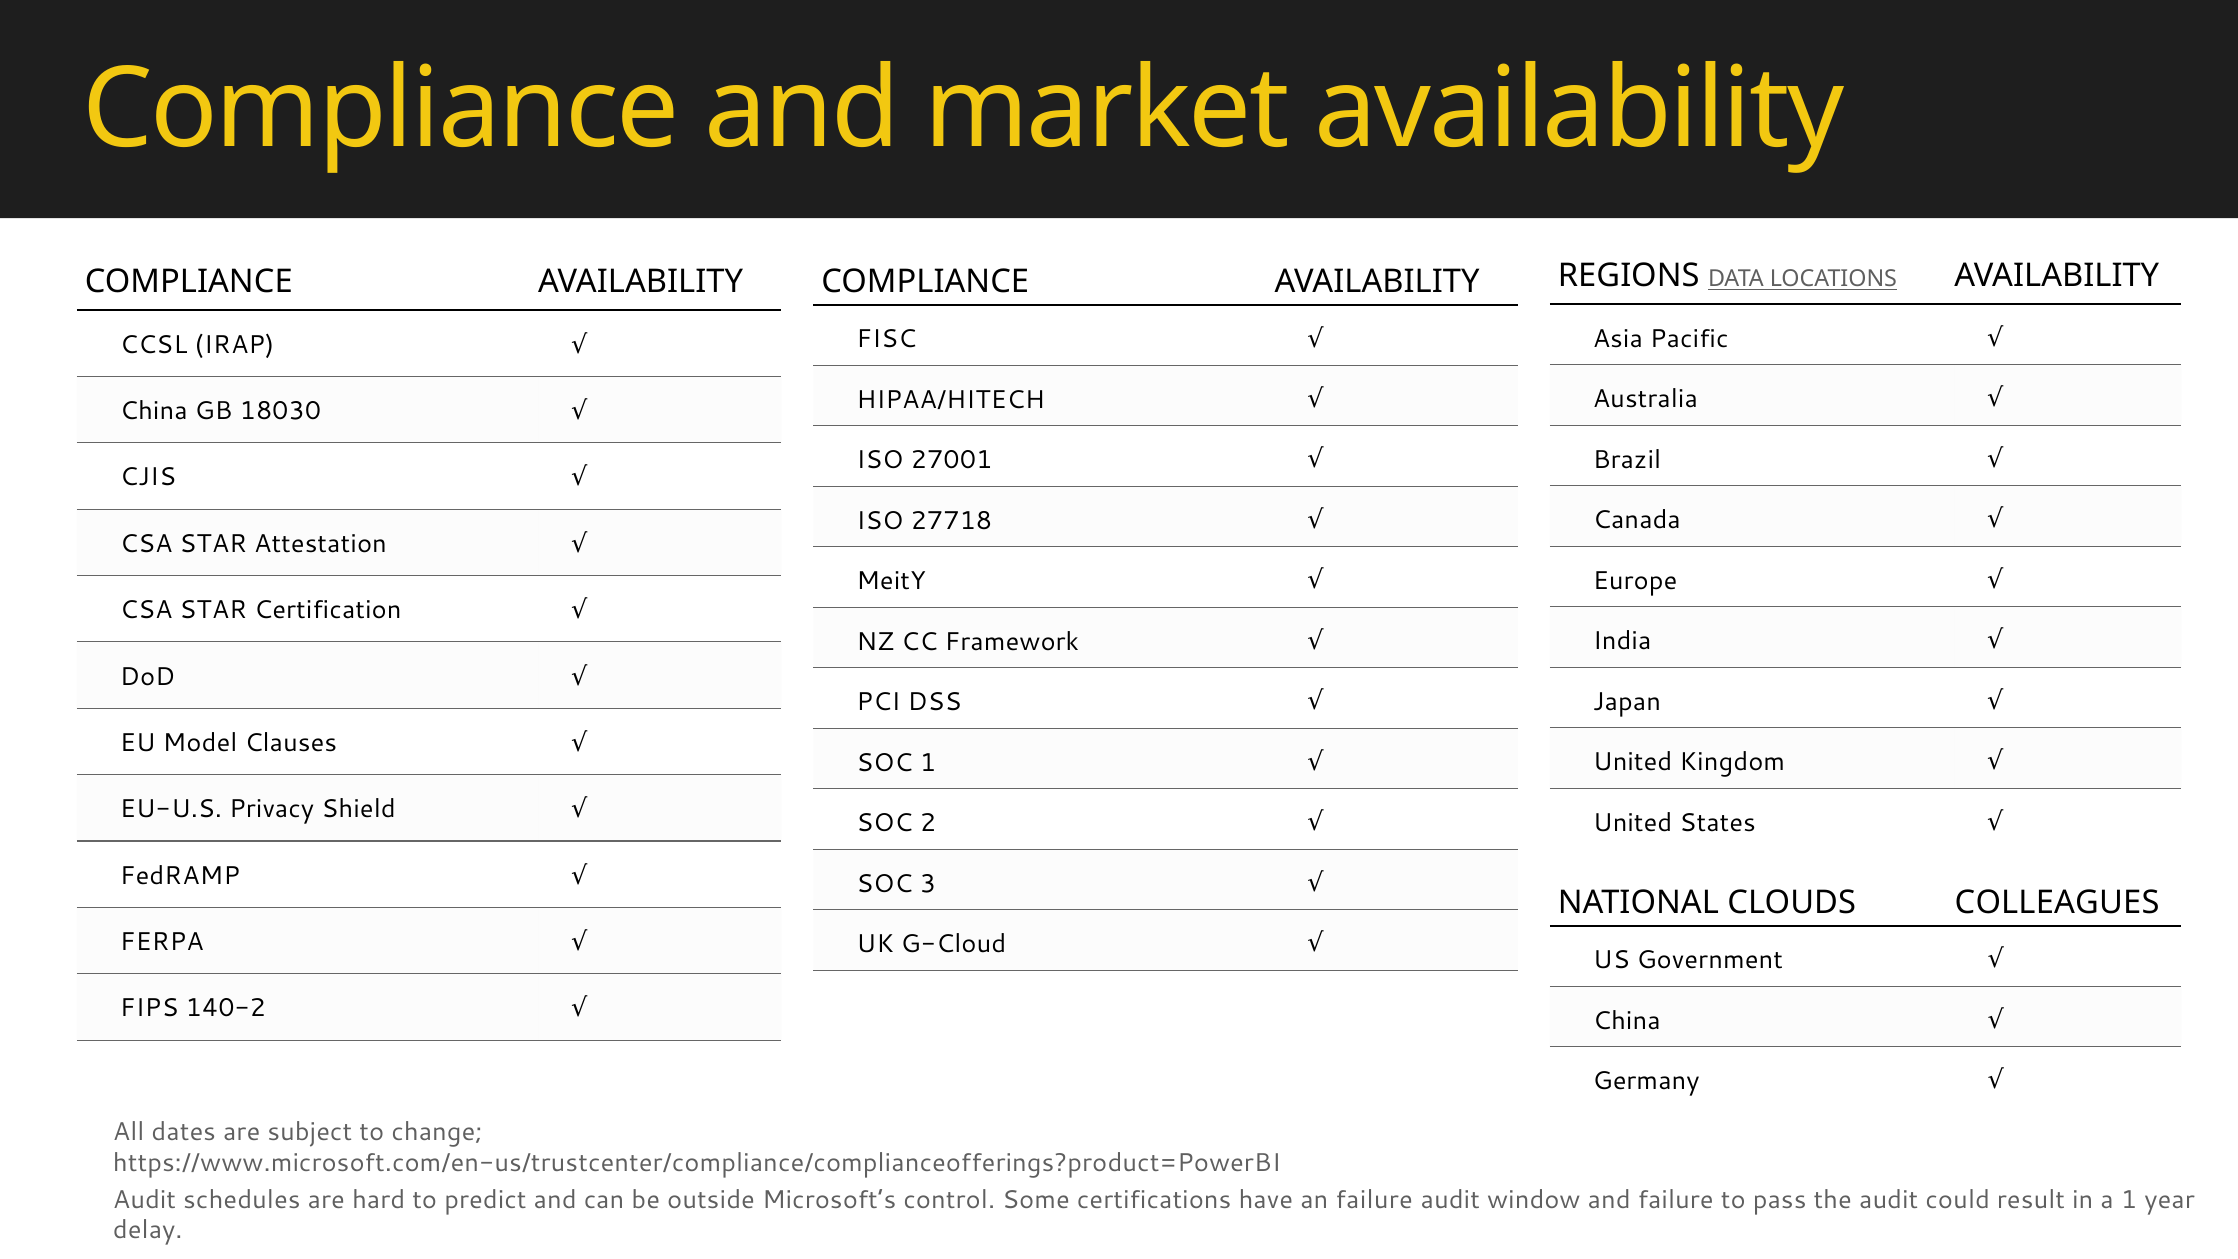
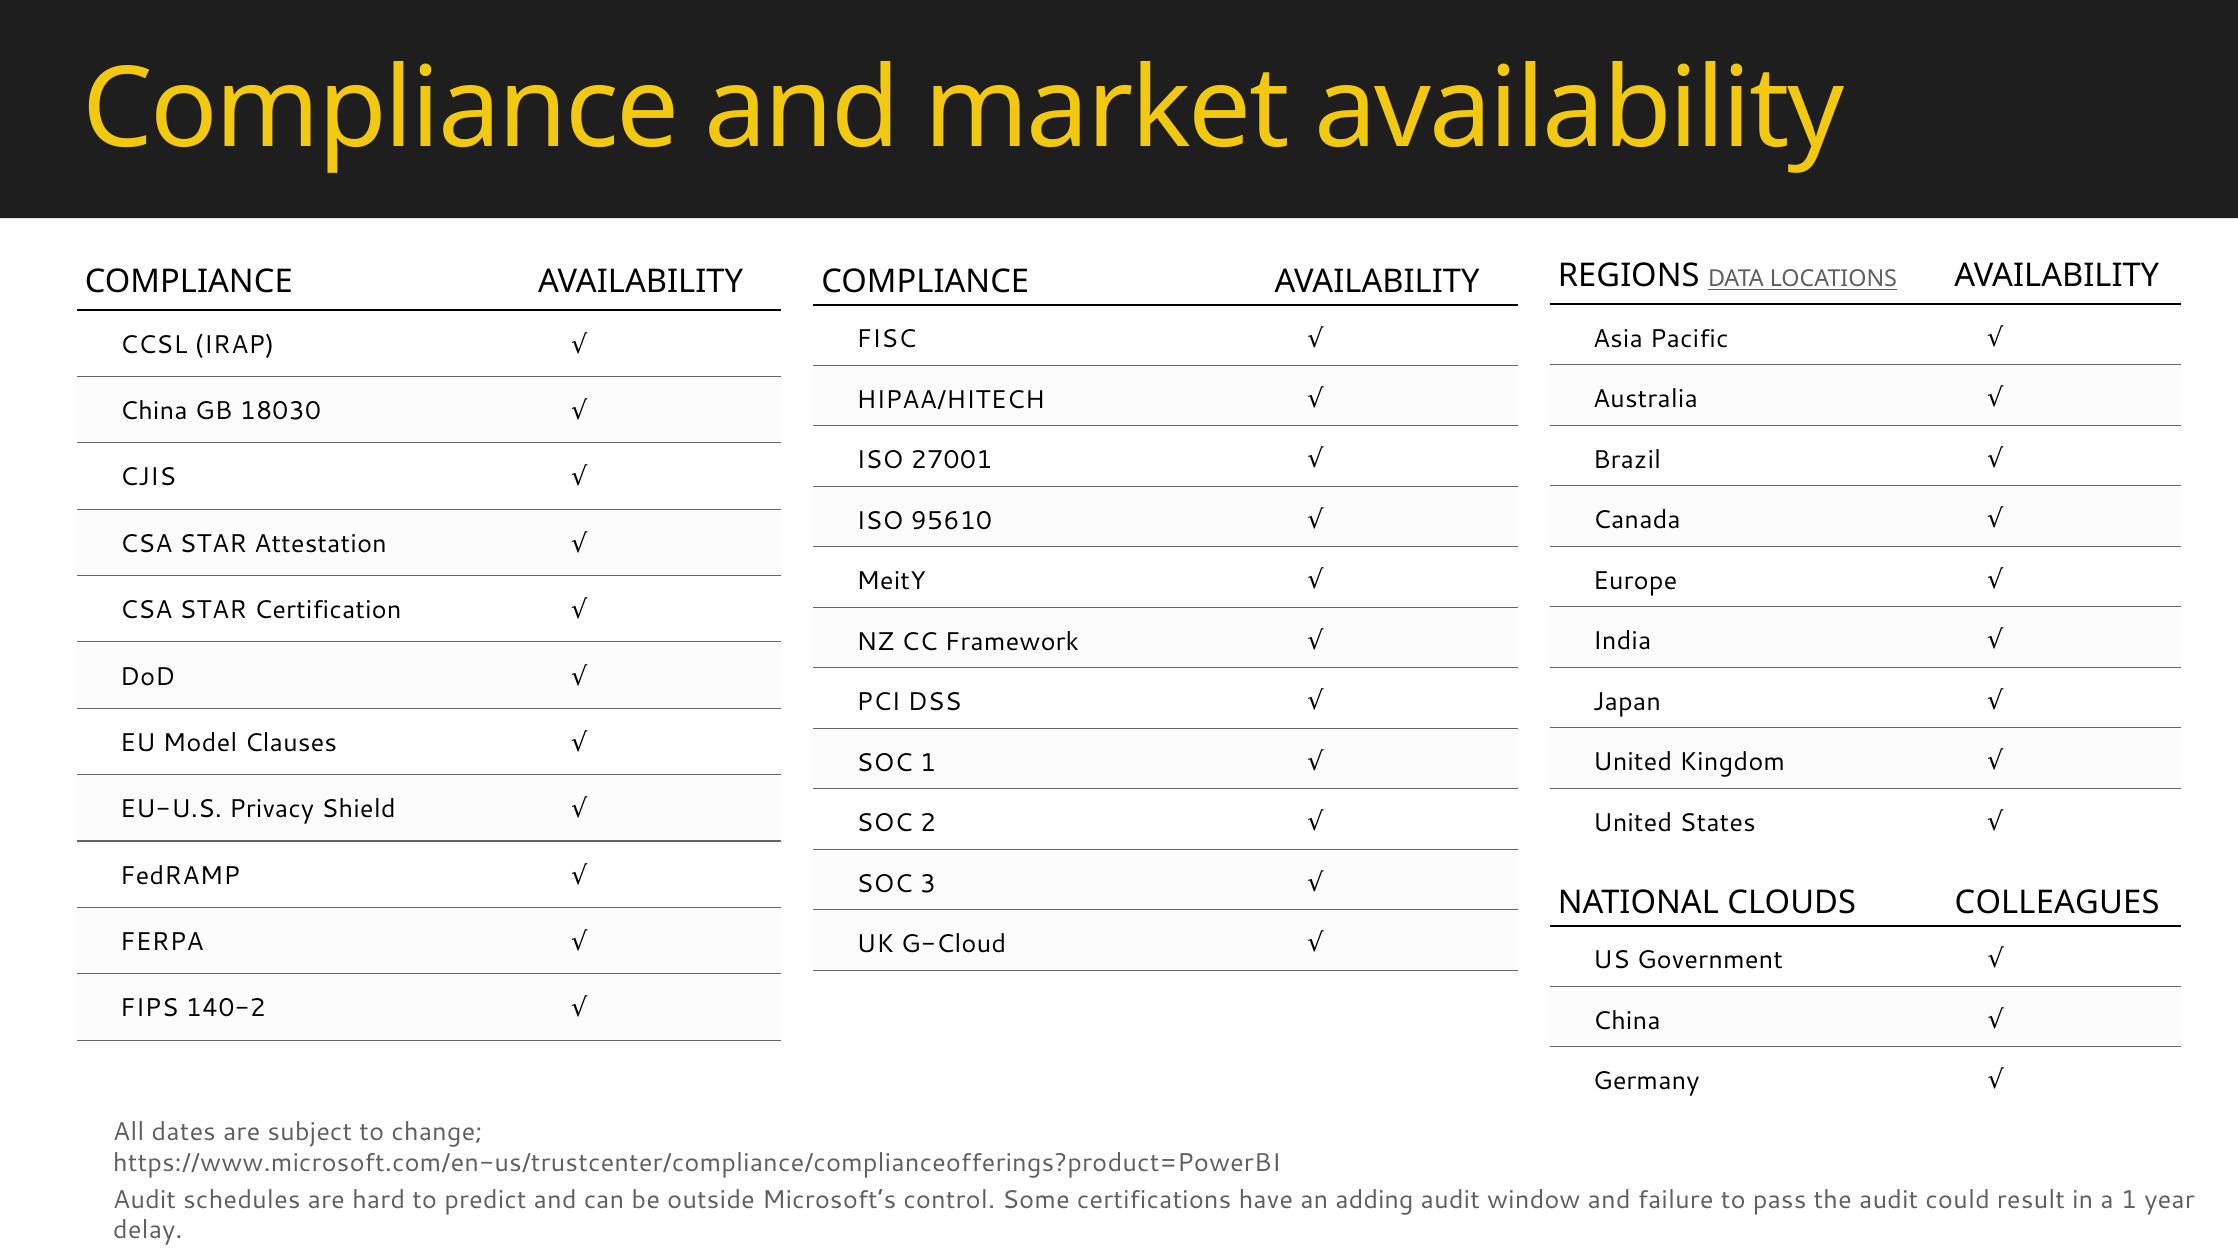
27718: 27718 -> 95610 (951, 521)
an failure: failure -> adding (1375, 1200)
